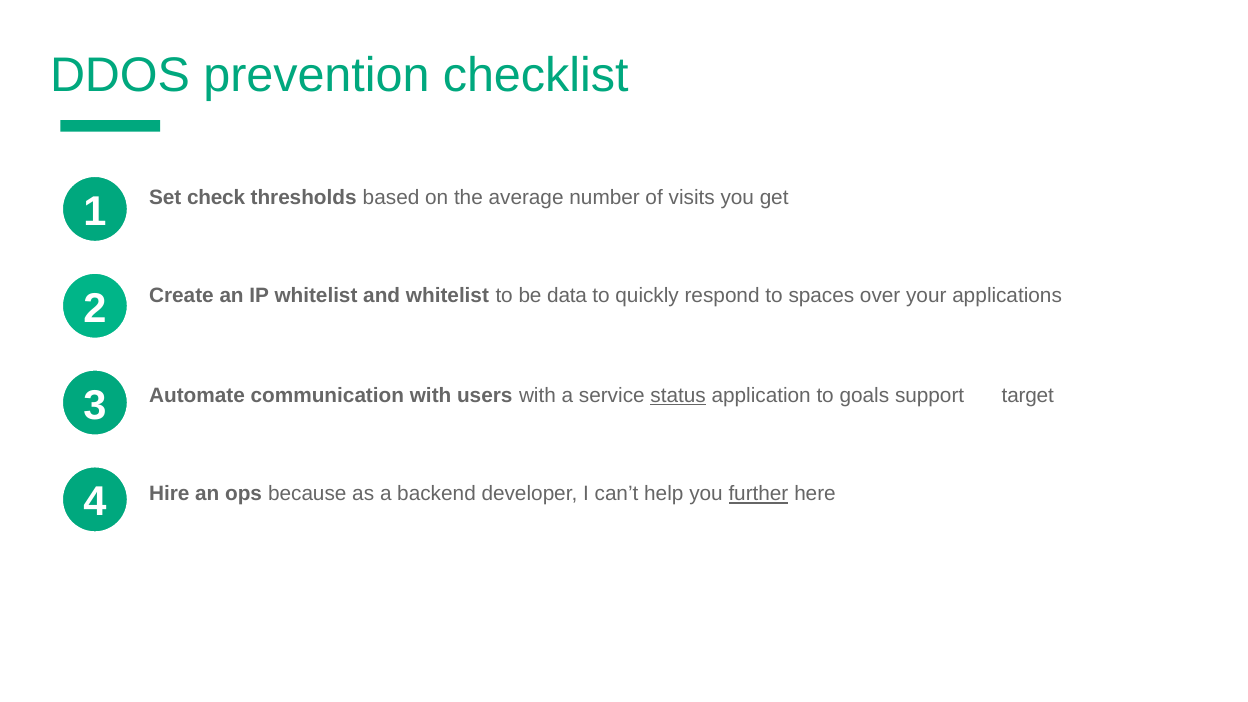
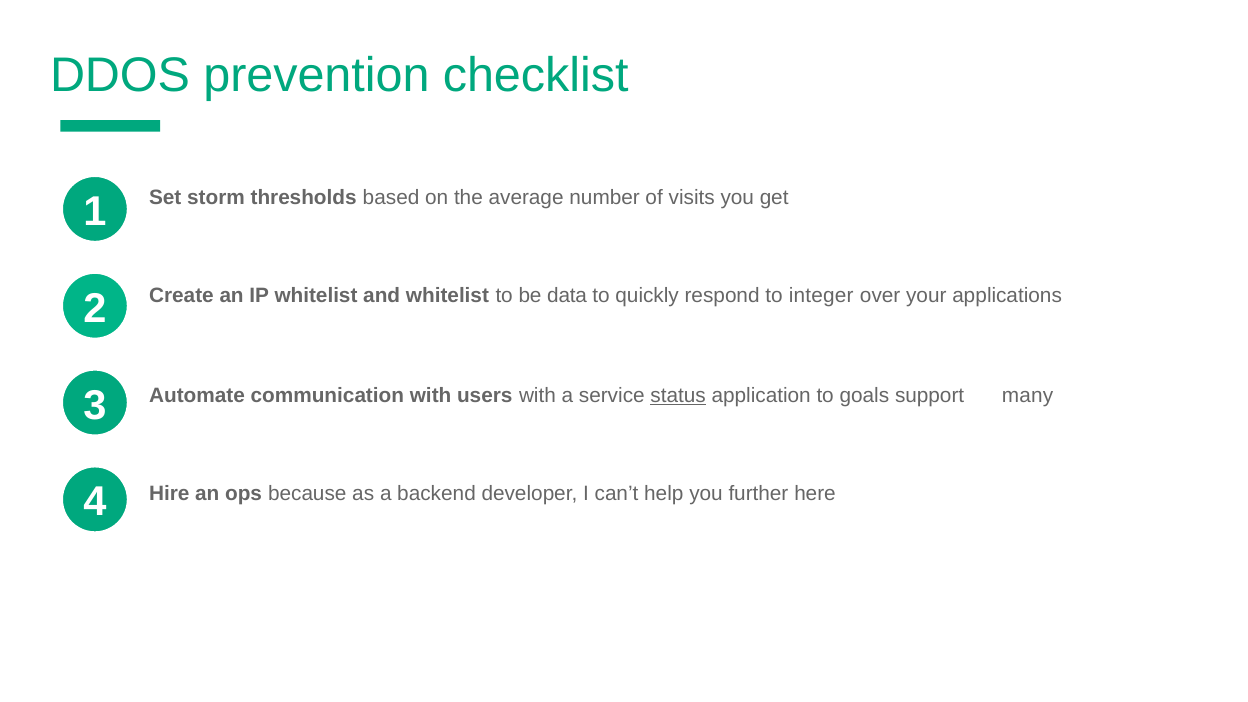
check: check -> storm (216, 197)
spaces: spaces -> integer (821, 296)
target: target -> many (1028, 396)
further underline: present -> none (758, 494)
